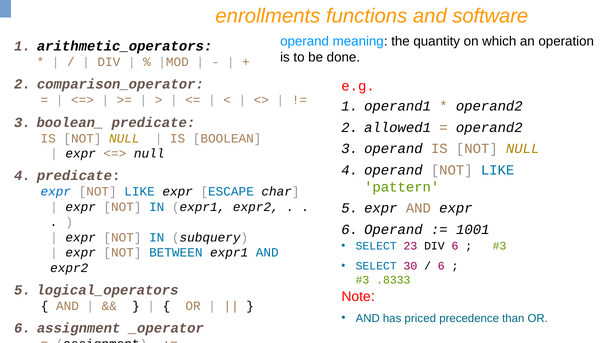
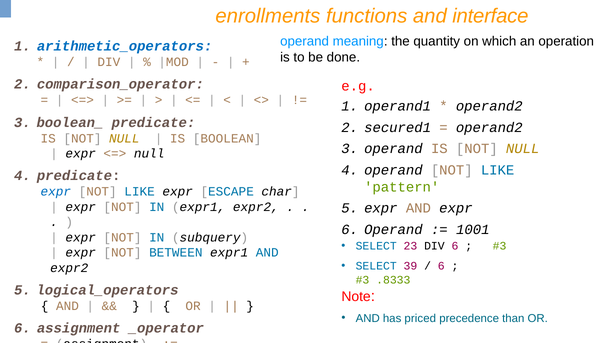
software: software -> interface (490, 16)
arithmetic_operators colour: black -> blue (125, 46)
allowed1: allowed1 -> secured1 (398, 127)
30: 30 -> 39 (410, 266)
